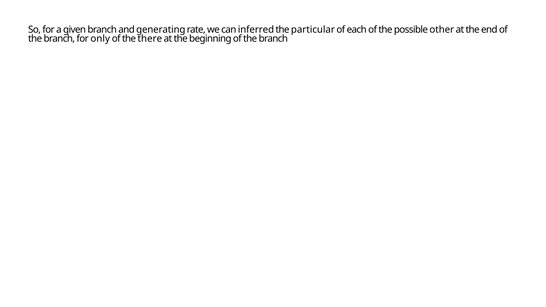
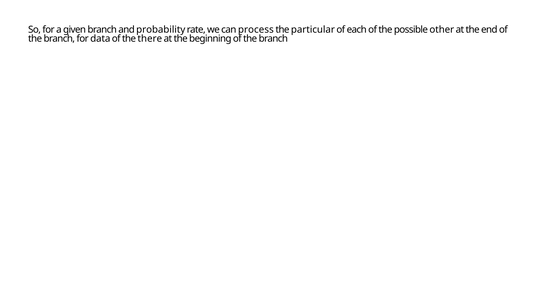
generating: generating -> probability (161, 30)
inferred: inferred -> process (256, 30)
only: only -> data (100, 39)
